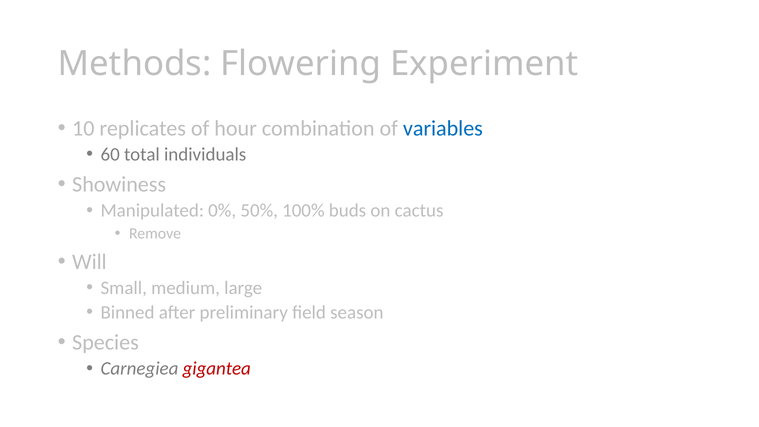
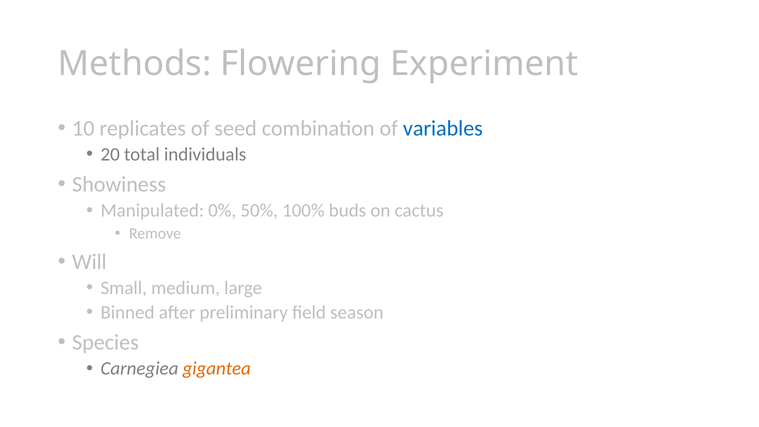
hour: hour -> seed (236, 128)
60: 60 -> 20 (110, 154)
gigantea colour: red -> orange (217, 369)
